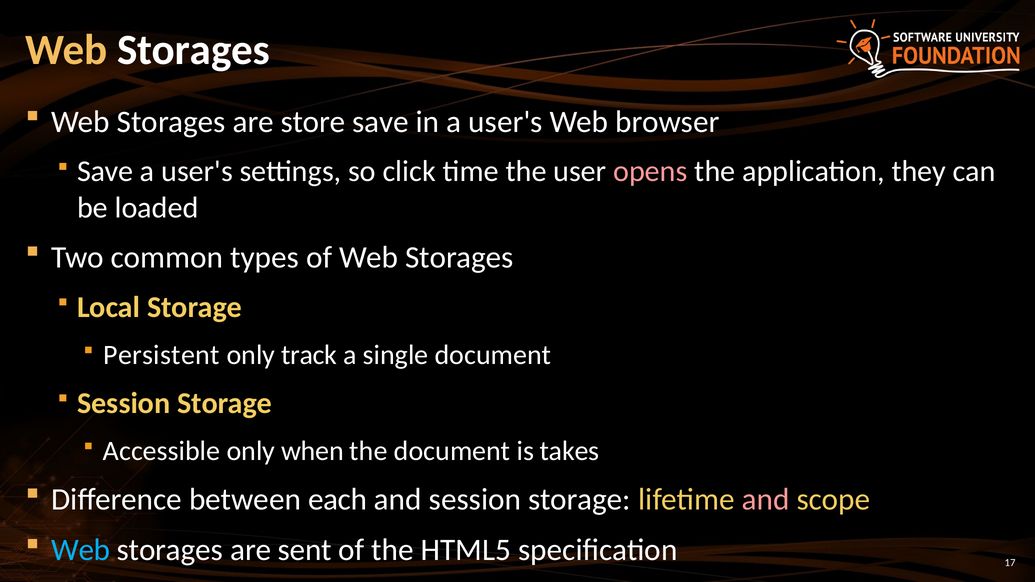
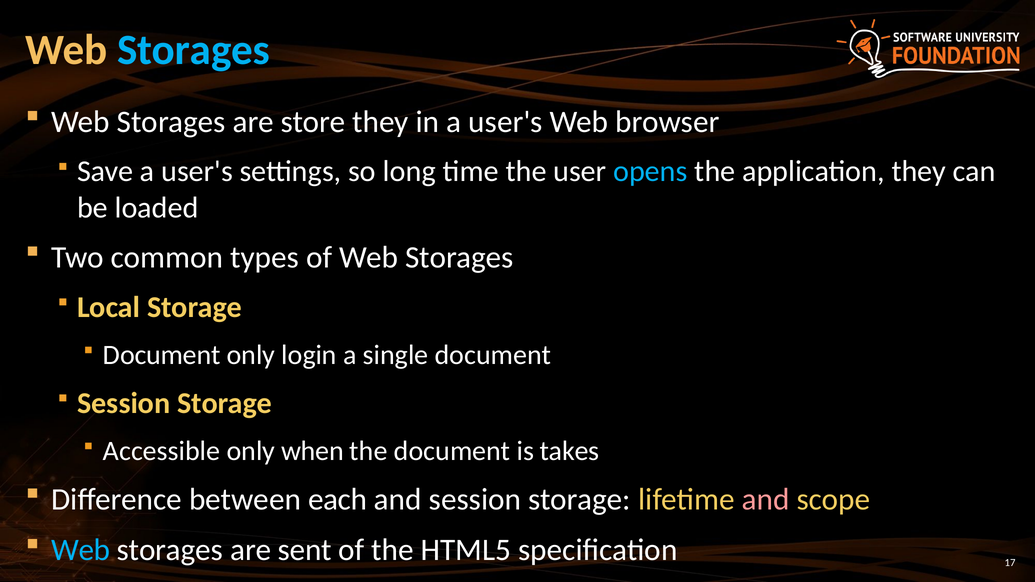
Storages colour: white -> light blue (194, 50)
store save: save -> they (380, 122)
click: click -> long (409, 172)
opens colour: pink -> light blue (650, 172)
Persistent: Persistent -> Document (162, 355)
track: track -> login (309, 355)
